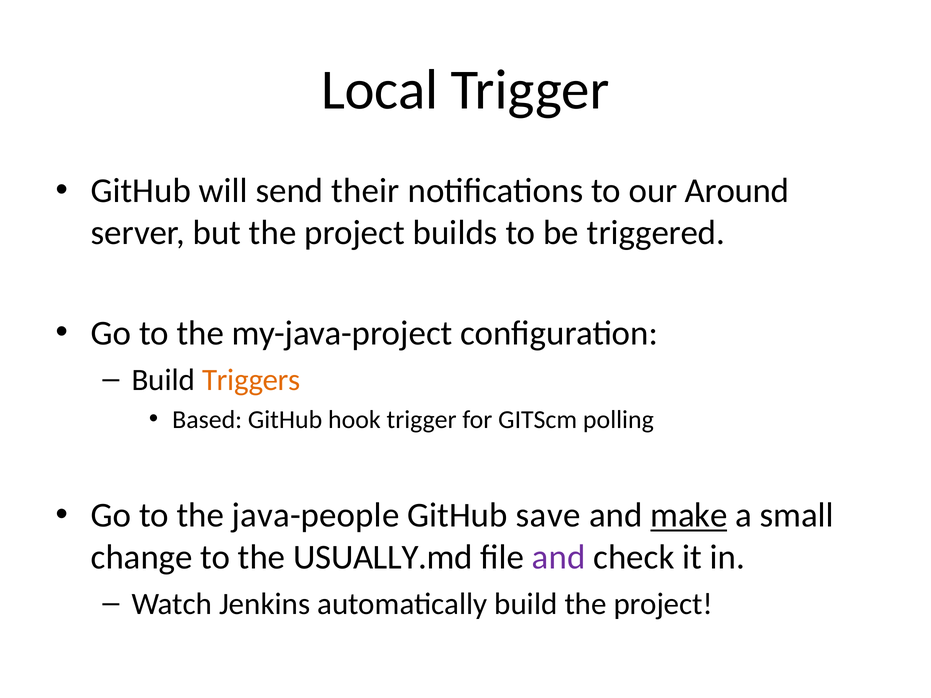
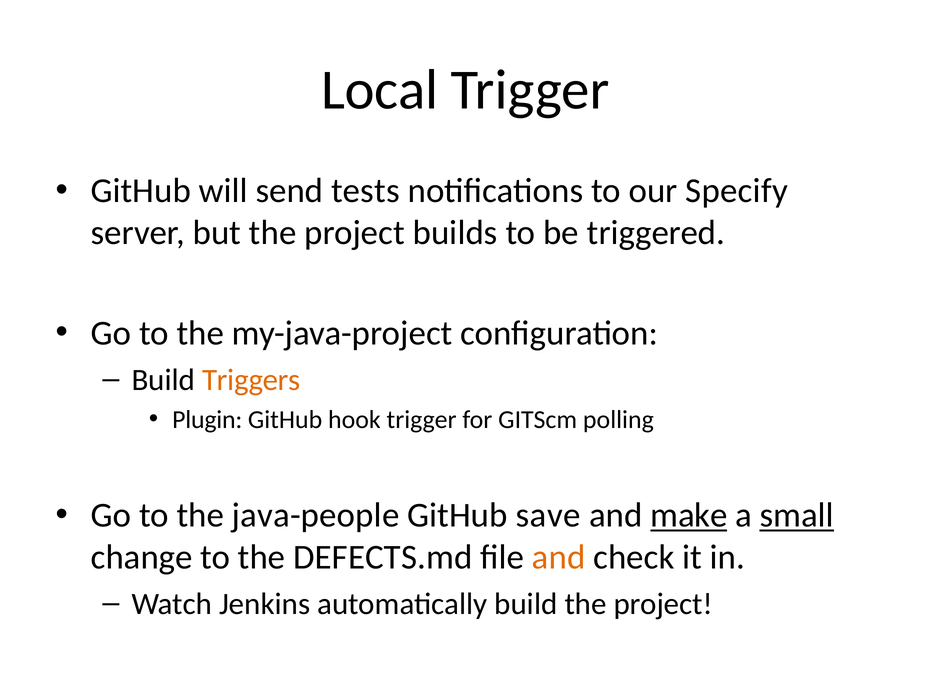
their: their -> tests (365, 191)
Around: Around -> Specify (737, 191)
Based: Based -> Plugin (207, 420)
small underline: none -> present (797, 516)
USUALLY.md: USUALLY.md -> DEFECTS.md (383, 557)
and colour: purple -> orange (559, 557)
